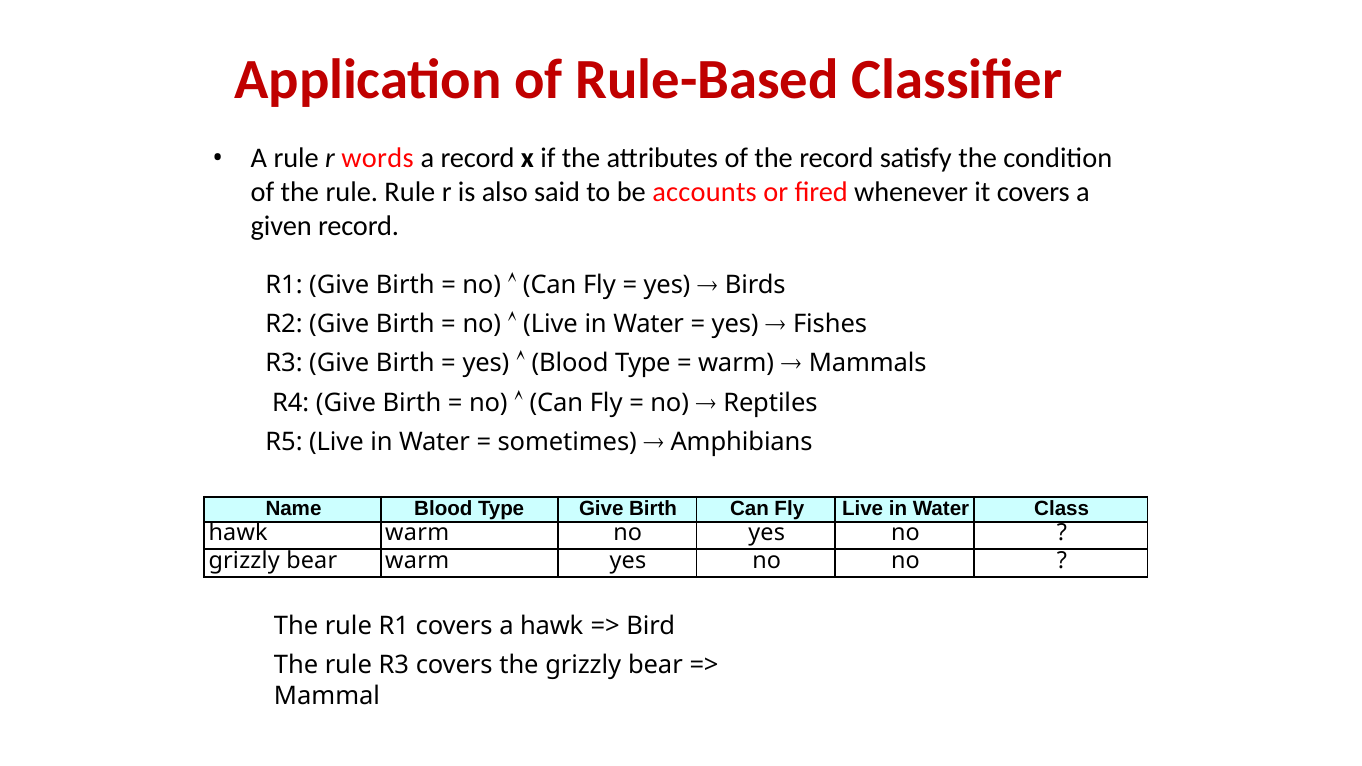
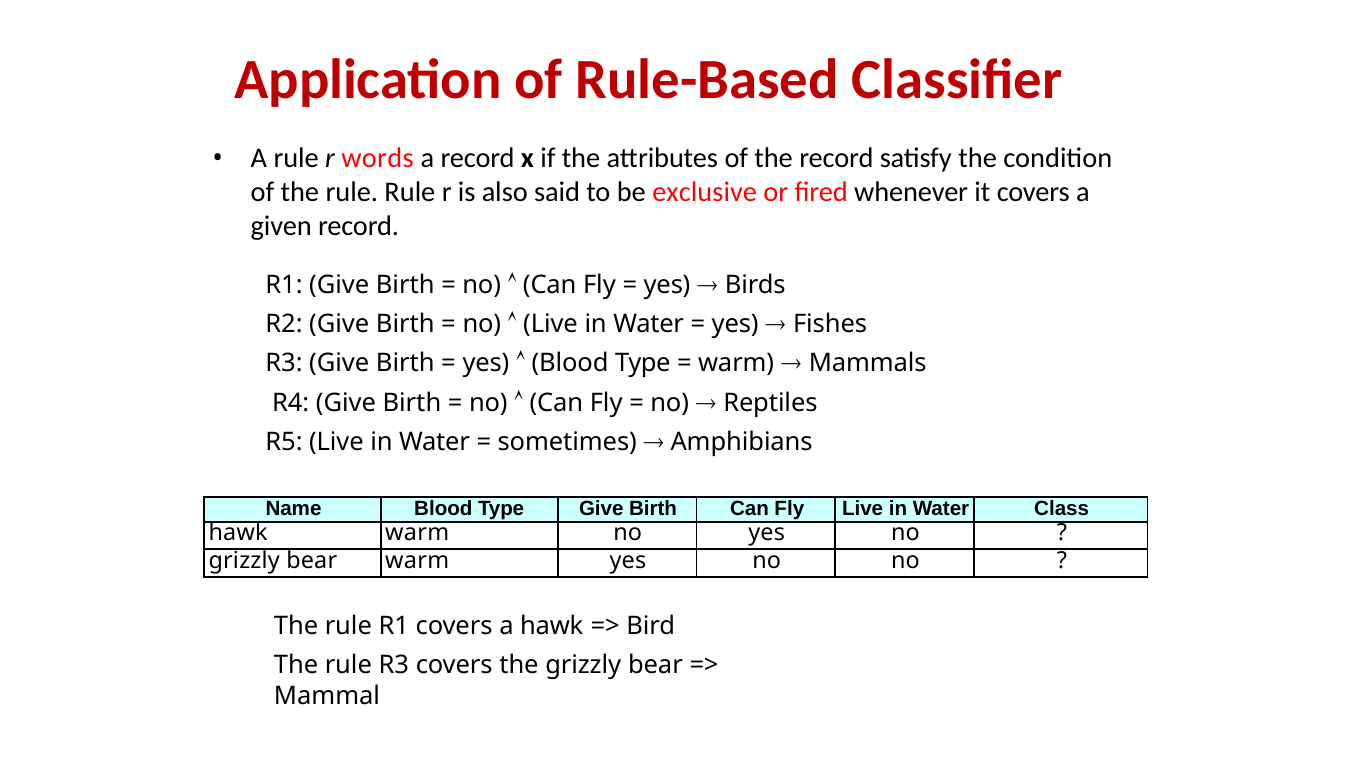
accounts: accounts -> exclusive (705, 192)
